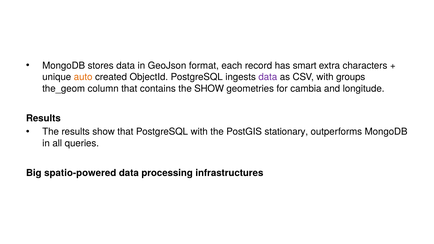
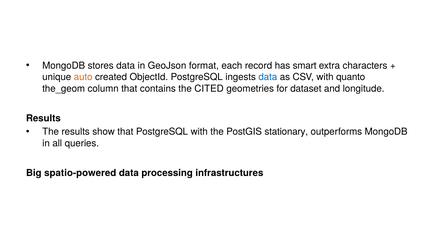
data colour: purple -> blue (268, 77)
groups: groups -> quanto (351, 77)
the SHOW: SHOW -> CITED (209, 89)
cambia: cambia -> dataset (306, 89)
